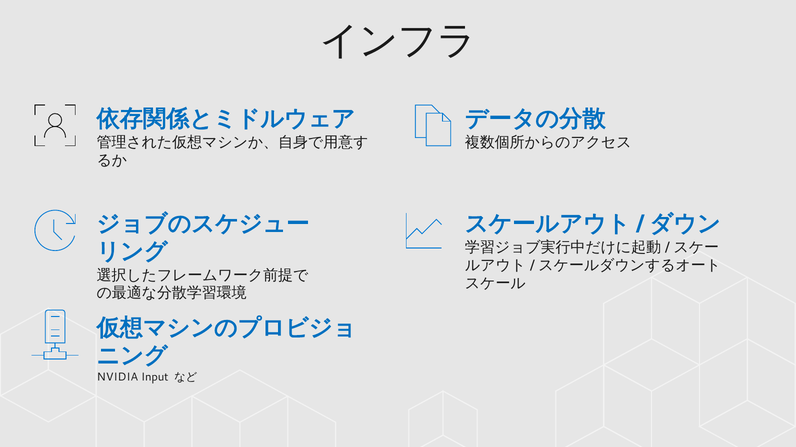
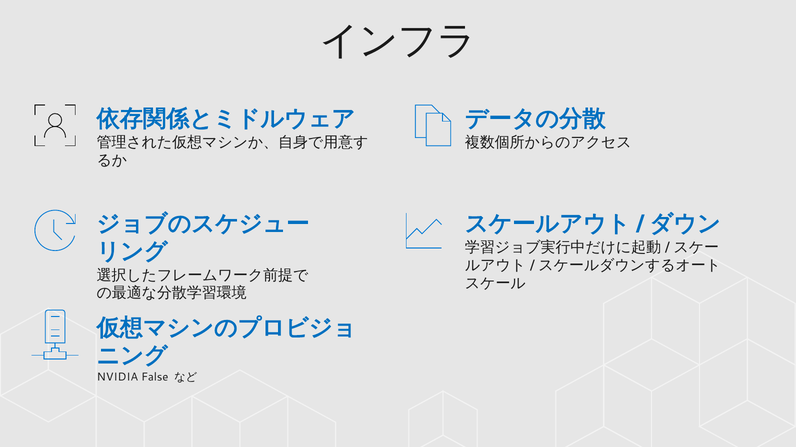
Input: Input -> False (155, 378)
